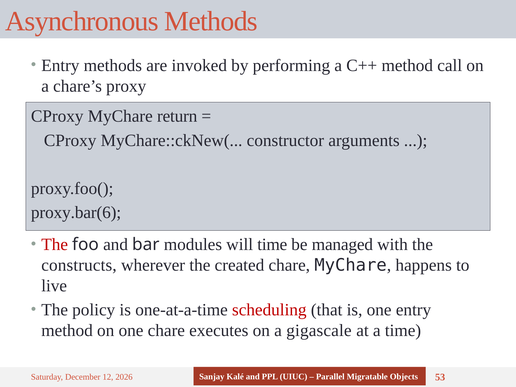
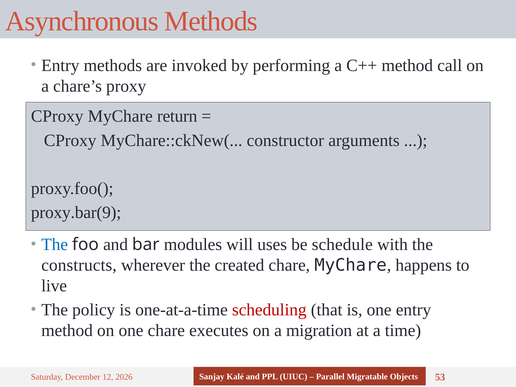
proxy.bar(6: proxy.bar(6 -> proxy.bar(9 (76, 213)
The colour: red -> blue (55, 245)
will time: time -> uses (272, 245)
managed: managed -> schedule (342, 245)
gigascale: gigascale -> migration (319, 331)
